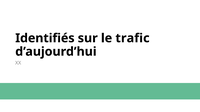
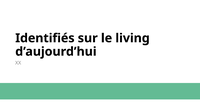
trafic: trafic -> living (133, 38)
